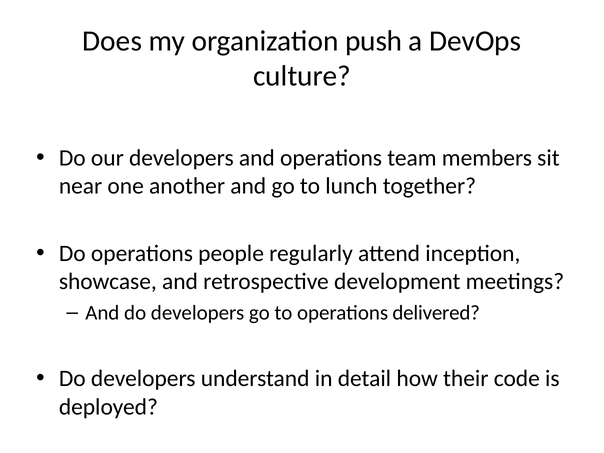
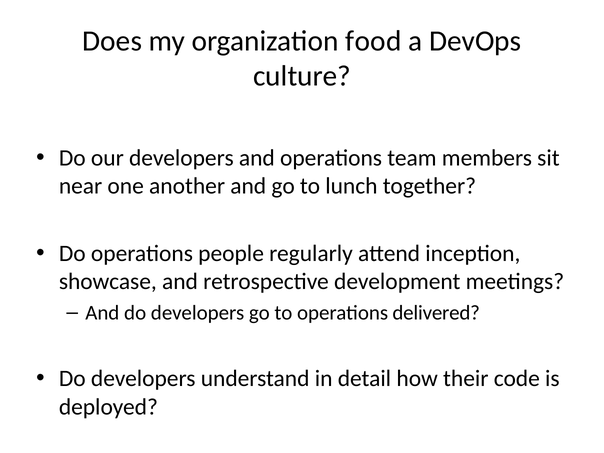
push: push -> food (373, 41)
